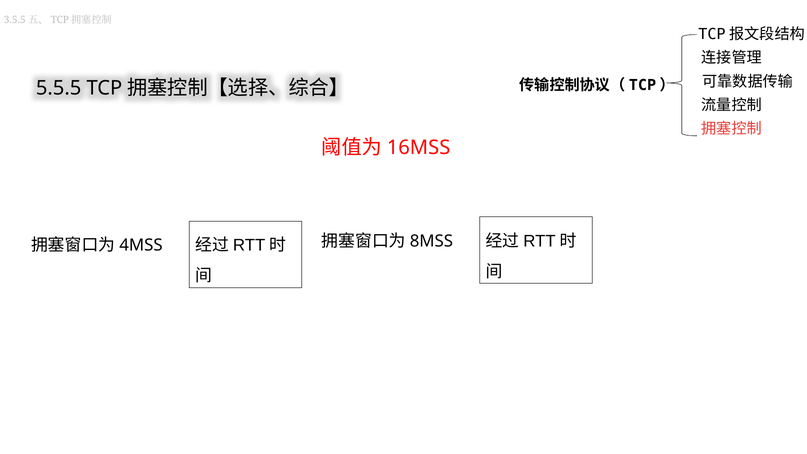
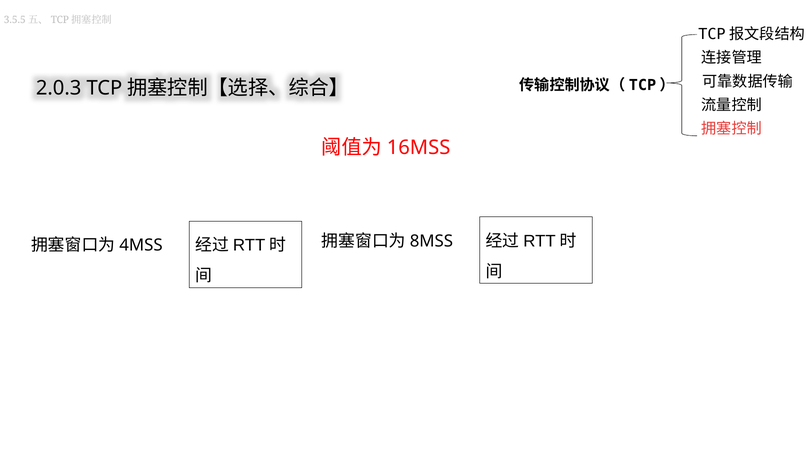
5.5.5: 5.5.5 -> 2.0.3 (59, 88)
